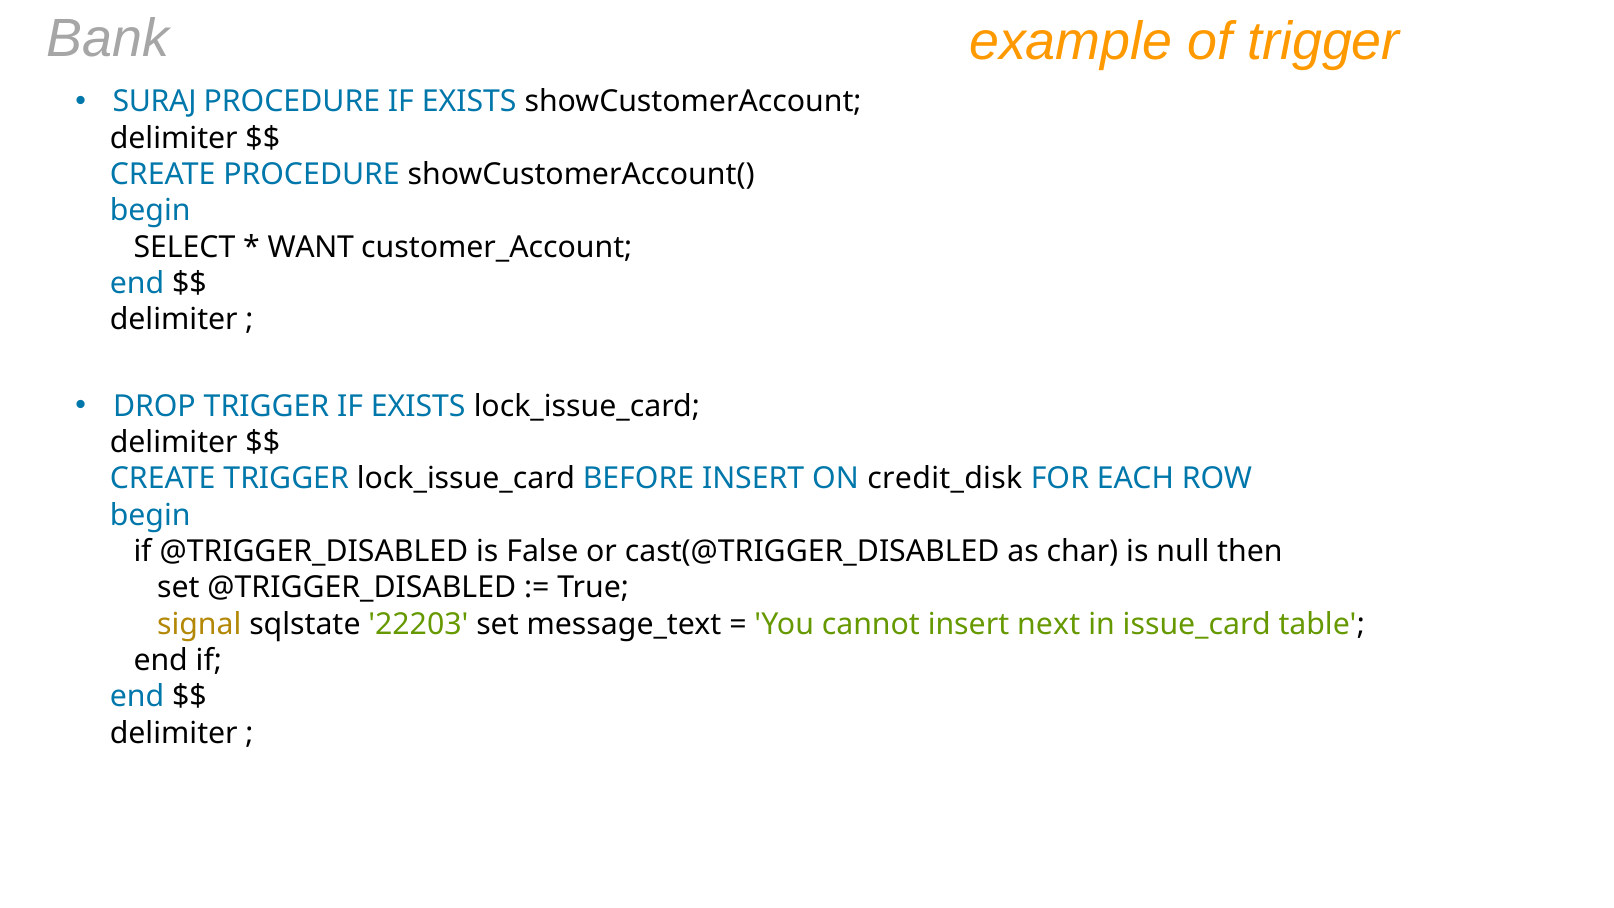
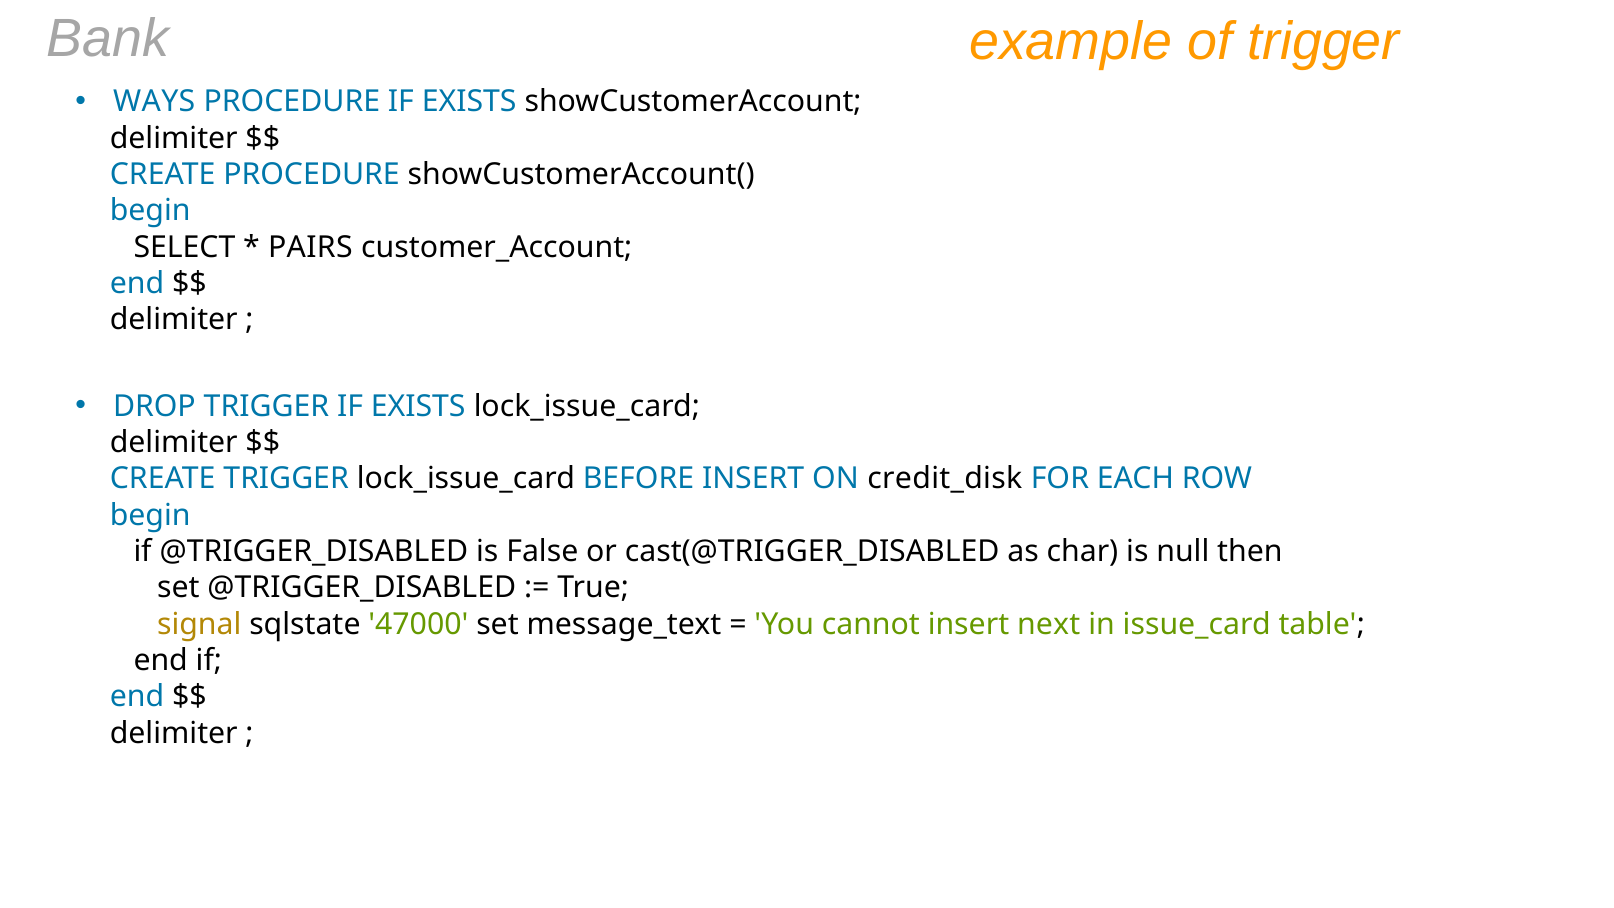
SURAJ: SURAJ -> WAYS (154, 102)
WANT: WANT -> PAIRS (310, 247)
22203: 22203 -> 47000 (418, 624)
